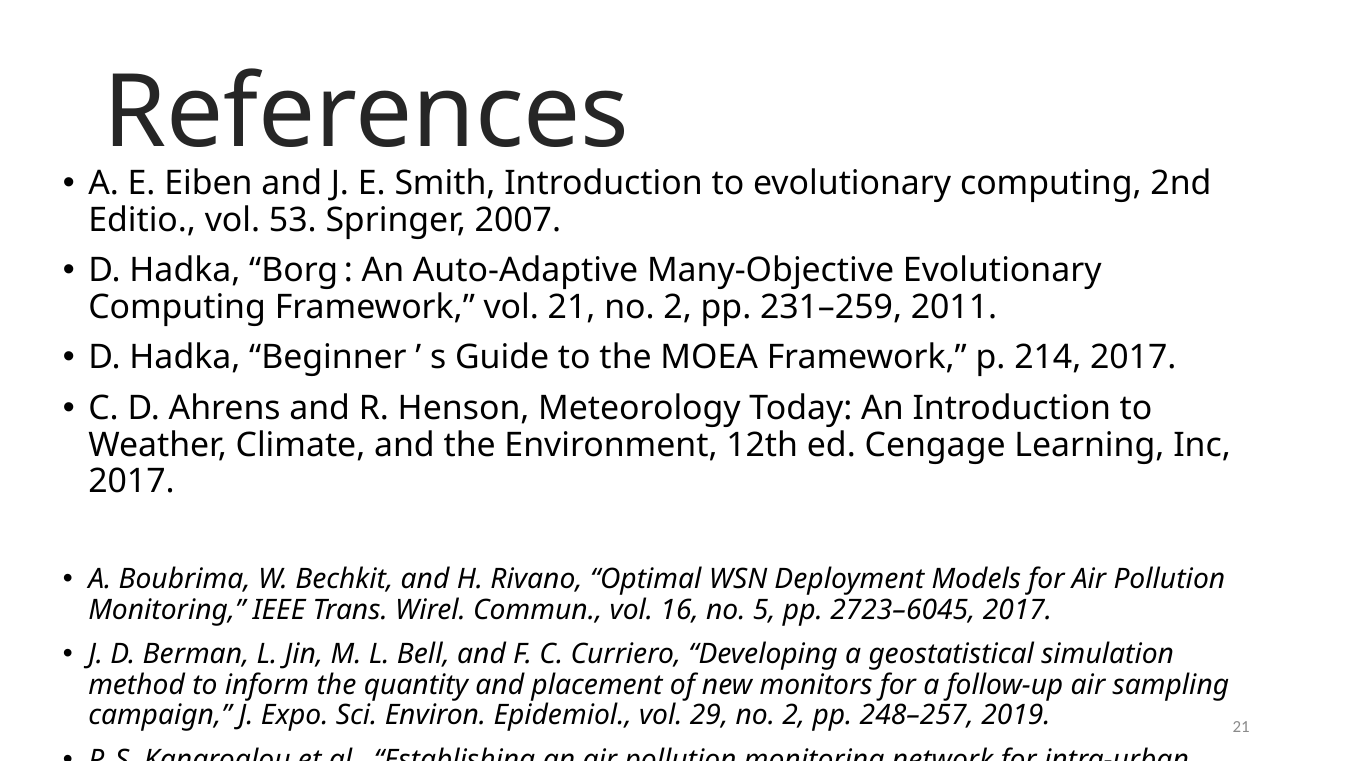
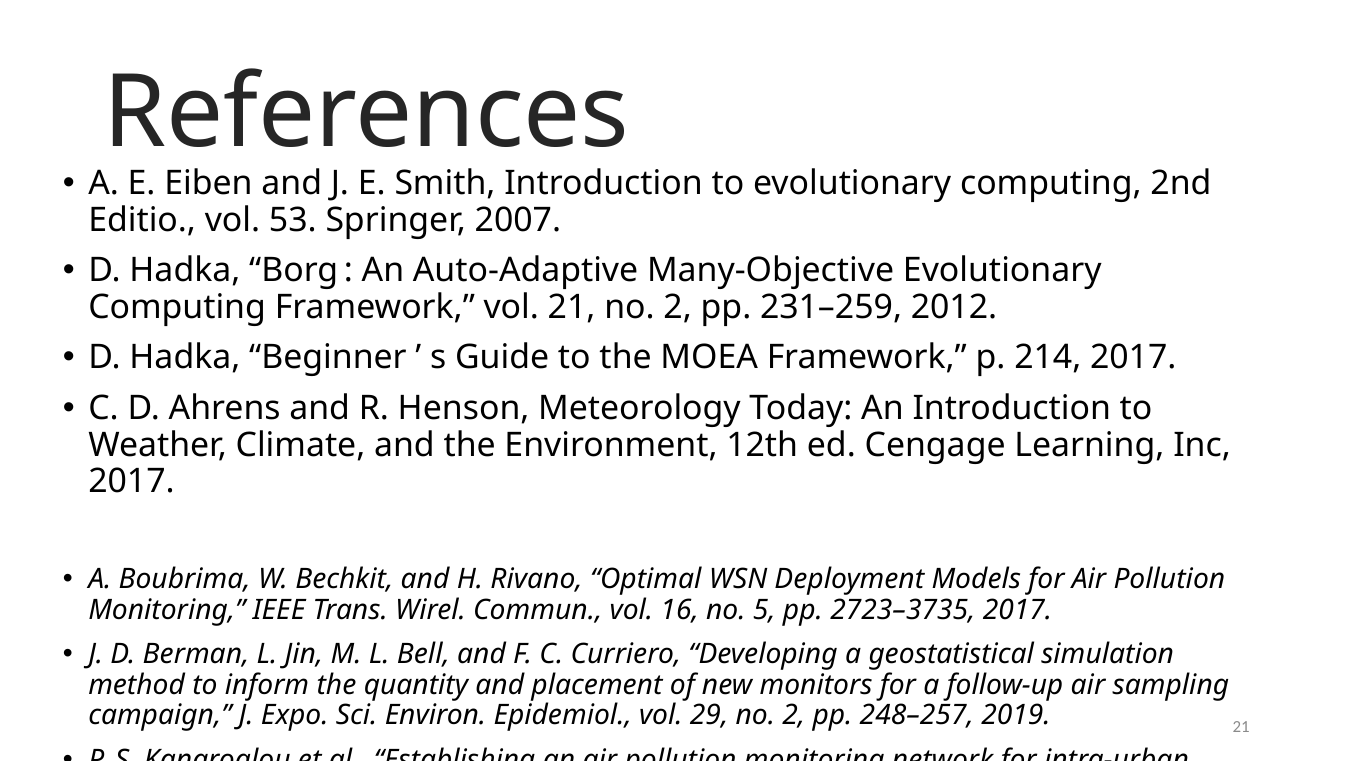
2011: 2011 -> 2012 (954, 307)
2723–6045: 2723–6045 -> 2723–3735 (903, 610)
